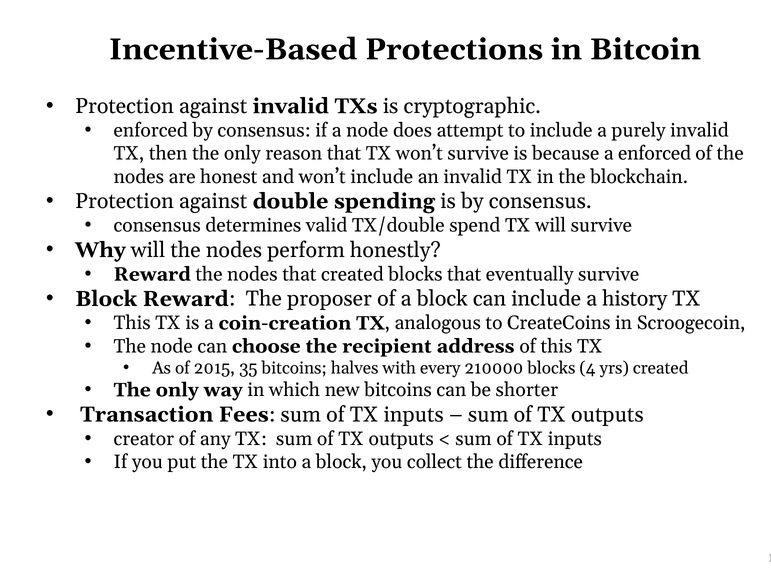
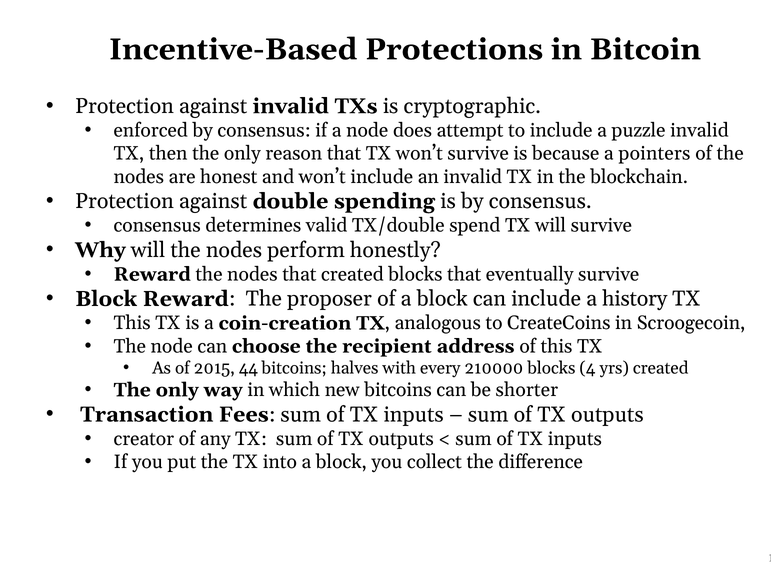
purely: purely -> puzzle (638, 130)
a enforced: enforced -> pointers (654, 154)
35: 35 -> 44 (248, 368)
